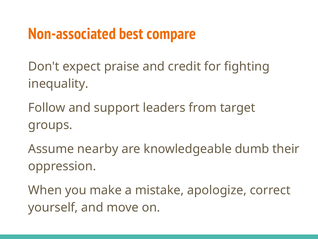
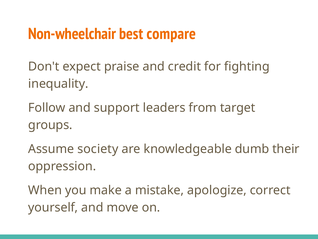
Non-associated: Non-associated -> Non-wheelchair (72, 34)
nearby: nearby -> society (98, 149)
